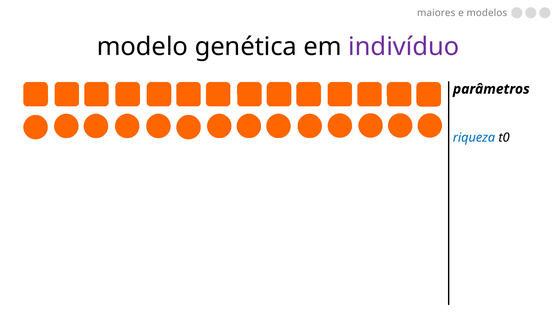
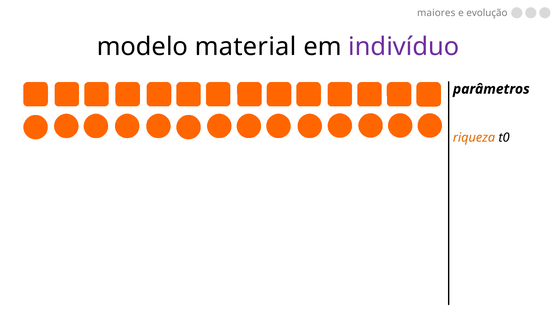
modelos: modelos -> evolução (487, 13)
genética: genética -> material (246, 47)
riqueza colour: blue -> orange (474, 138)
